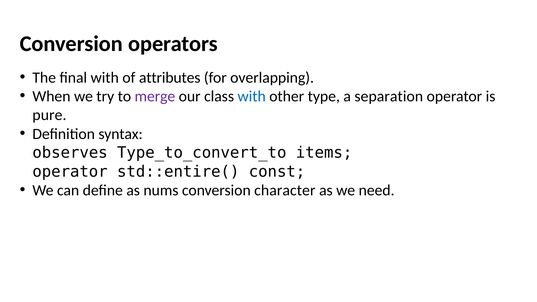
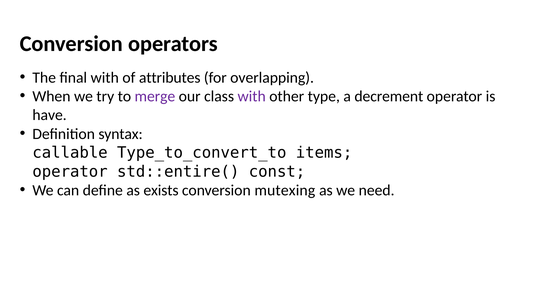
with colour: blue -> purple (252, 96)
separation: separation -> decrement (389, 96)
pure: pure -> have (50, 115)
observes: observes -> callable (70, 153)
nums: nums -> exists (161, 190)
character: character -> mutexing (285, 190)
